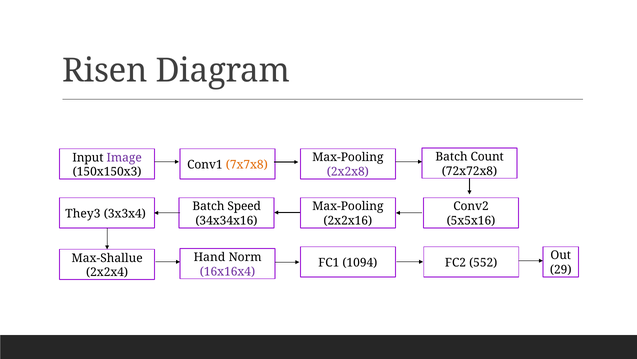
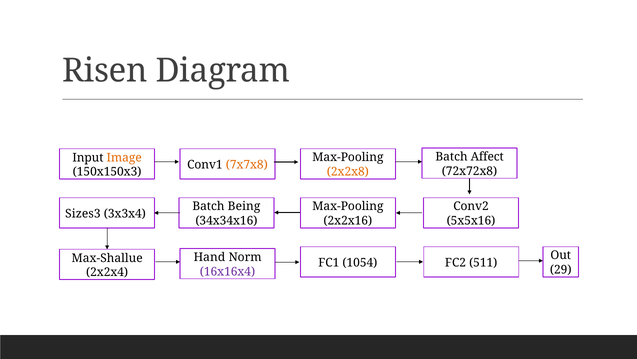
Count: Count -> Affect (487, 157)
Image colour: purple -> orange (124, 157)
2x2x8 colour: purple -> orange (348, 172)
Speed: Speed -> Being (244, 206)
They3: They3 -> Sizes3 (83, 213)
1094: 1094 -> 1054 (360, 262)
552: 552 -> 511 (483, 262)
